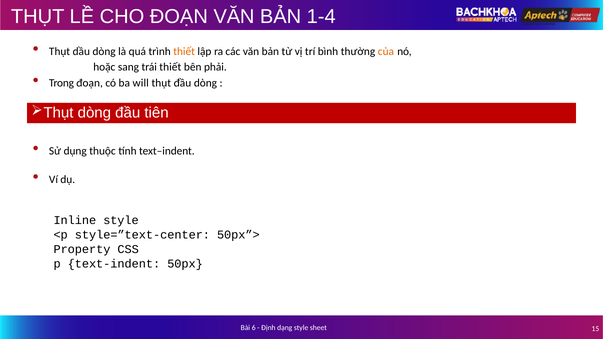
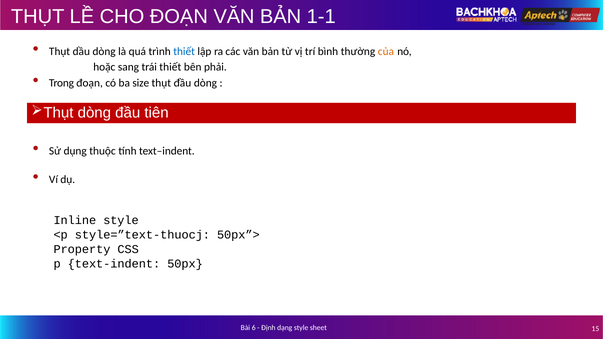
1-4: 1-4 -> 1-1 (321, 17)
thiết colour: orange -> blue (184, 51)
will: will -> size (141, 83)
style=”text-center: style=”text-center -> style=”text-thuocj (142, 235)
